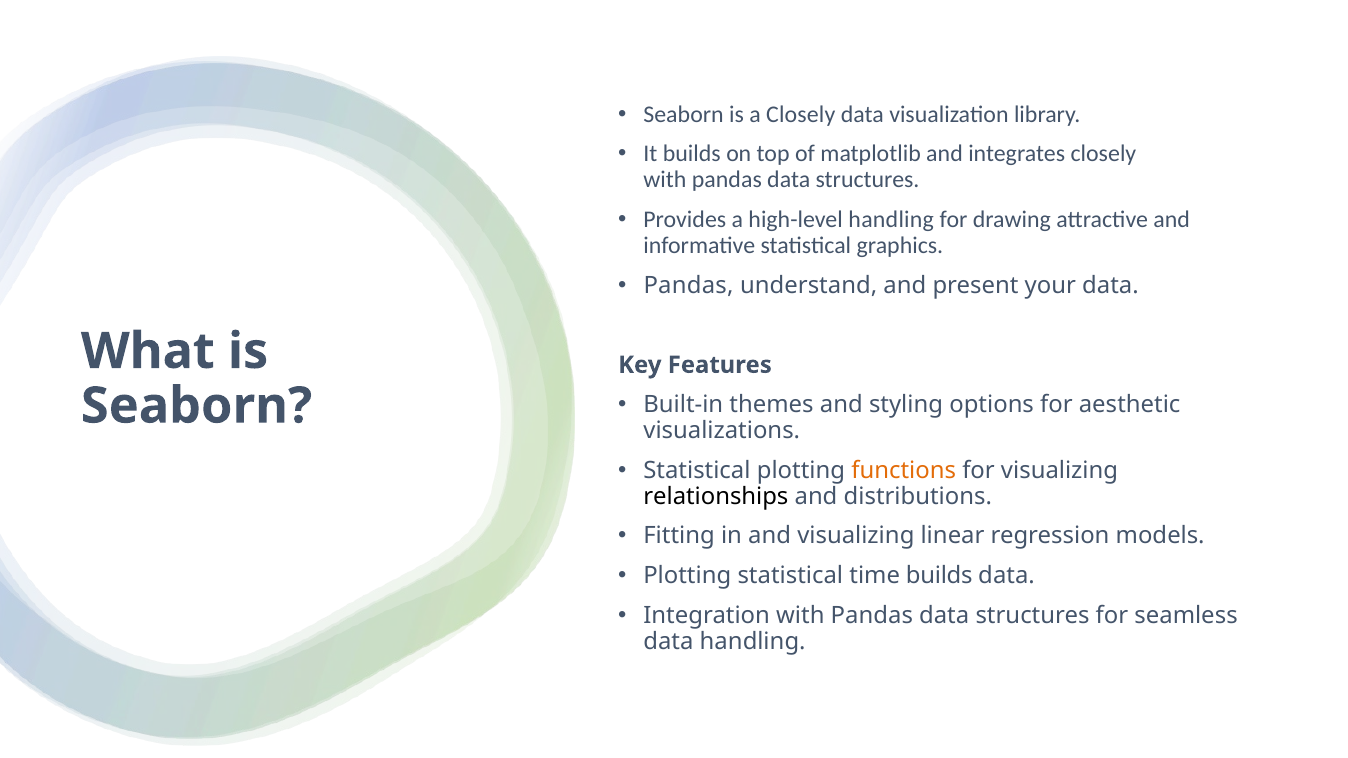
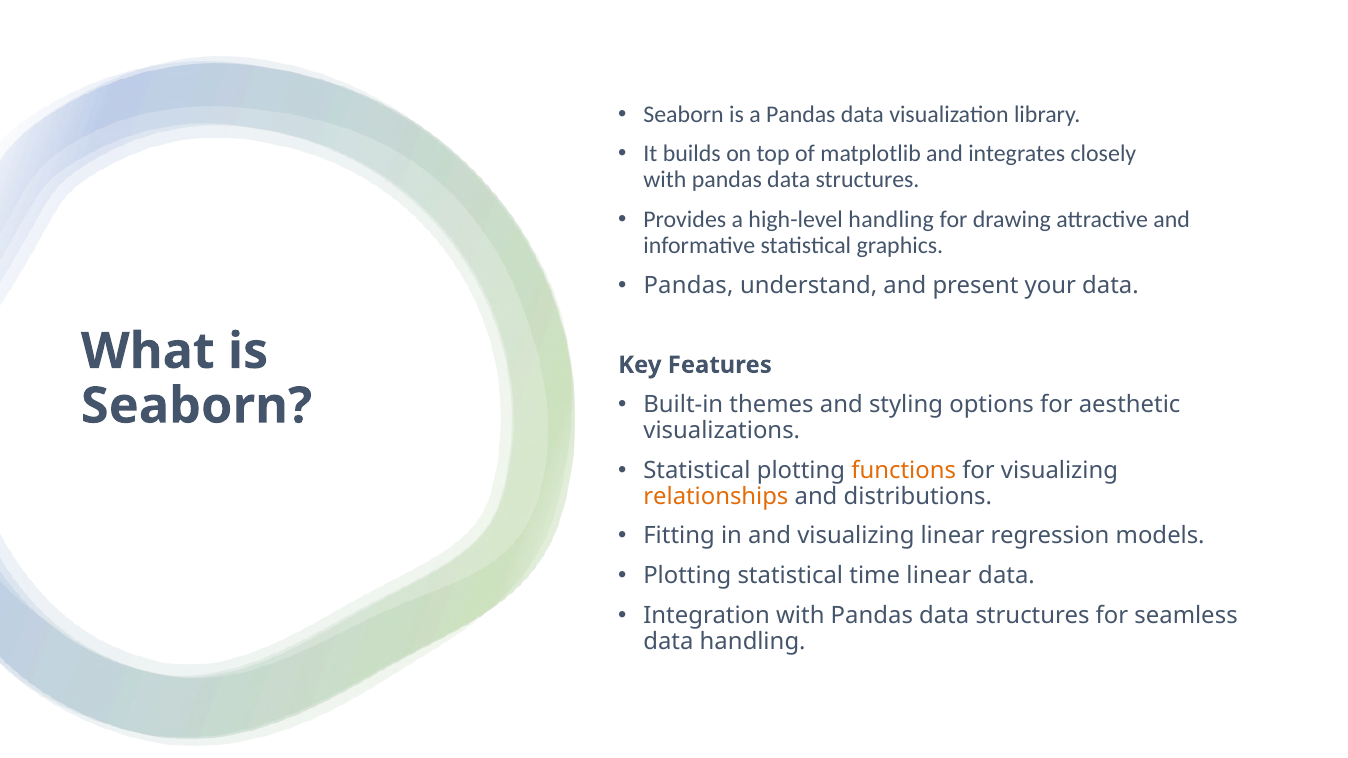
a Closely: Closely -> Pandas (801, 114)
relationships colour: black -> orange (716, 496)
time builds: builds -> linear (939, 576)
